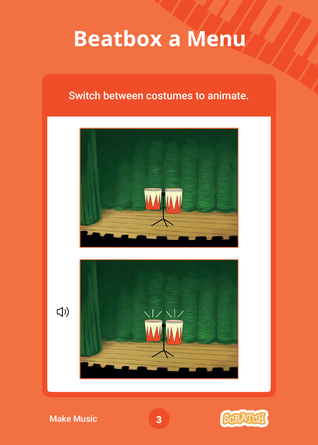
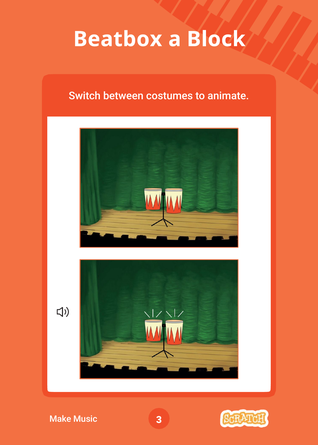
Menu: Menu -> Block (216, 39)
